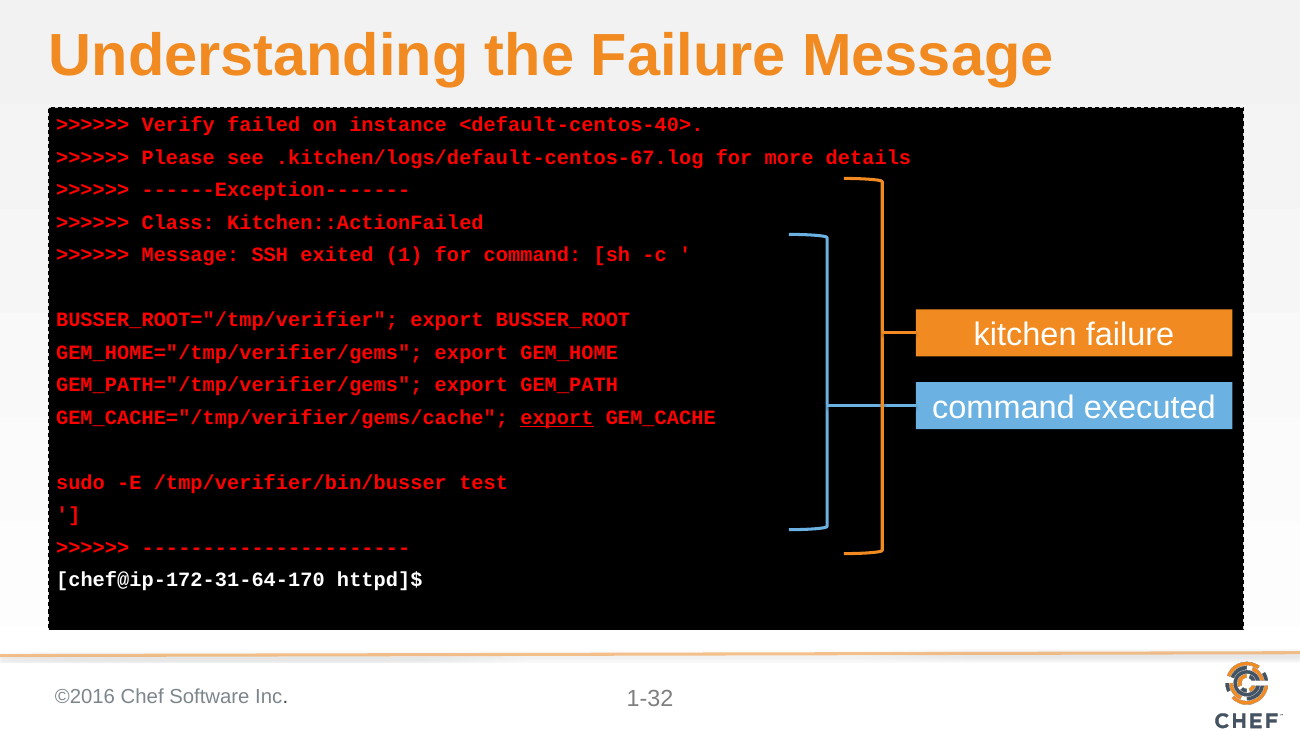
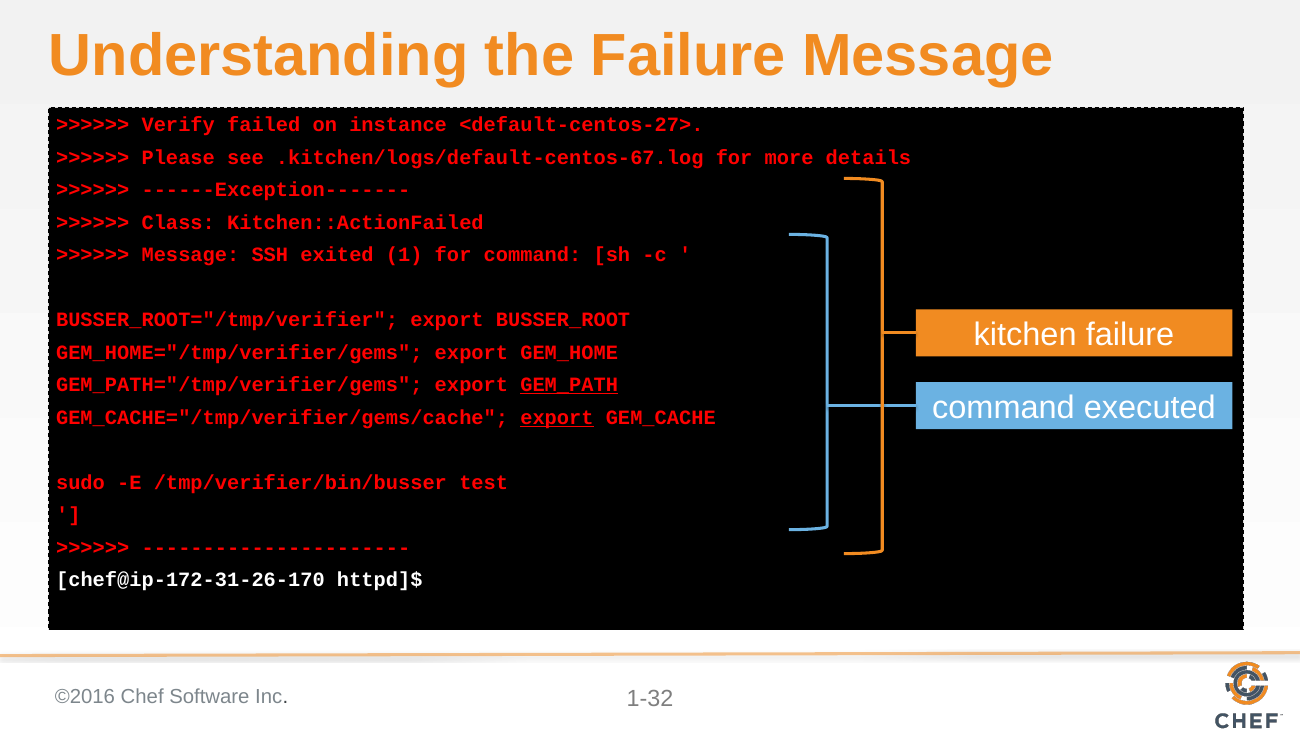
<default-centos-40>: <default-centos-40> -> <default-centos-27> (581, 125)
GEM_PATH underline: none -> present (569, 385)
chef@ip-172-31-64-170: chef@ip-172-31-64-170 -> chef@ip-172-31-26-170 (190, 580)
